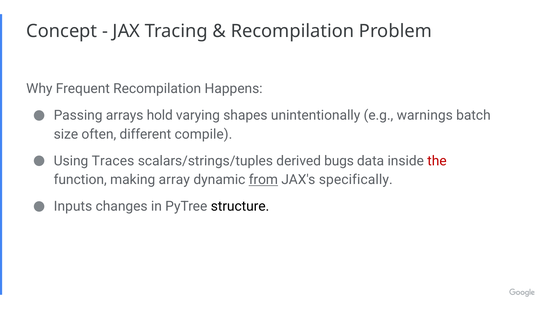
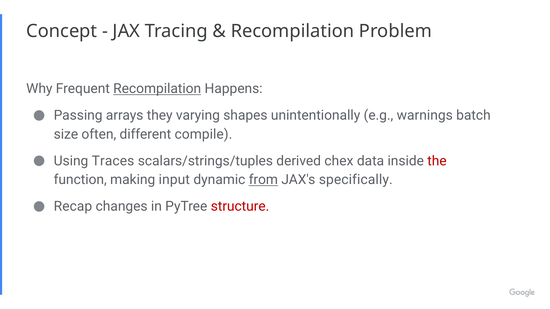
Recompilation underline: none -> present (157, 89)
hold: hold -> they (160, 115)
bugs: bugs -> chex (339, 161)
array: array -> input (174, 180)
Inputs: Inputs -> Recap (73, 207)
structure colour: black -> red (240, 207)
